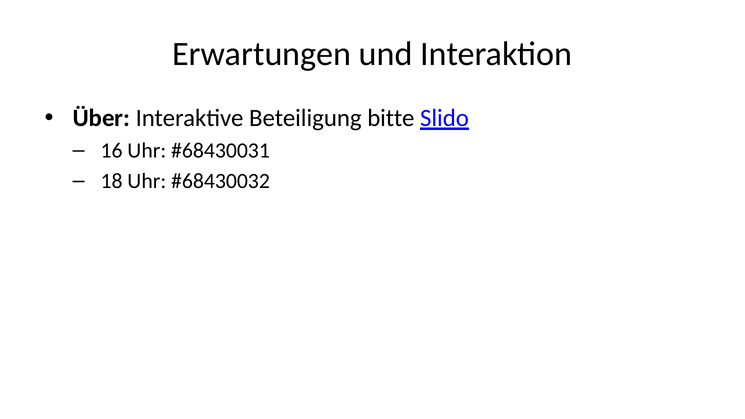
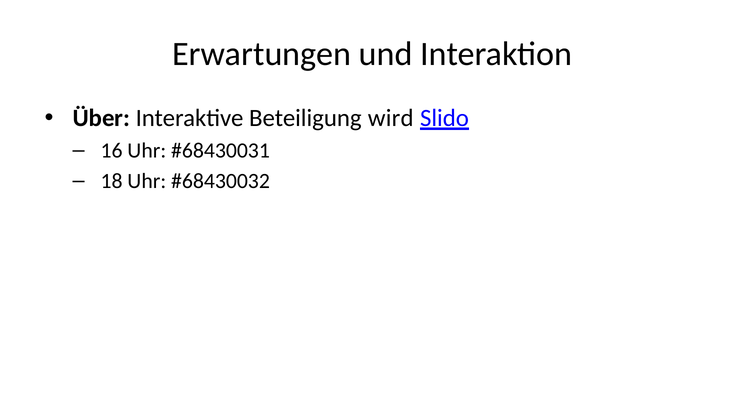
bitte: bitte -> wird (391, 118)
